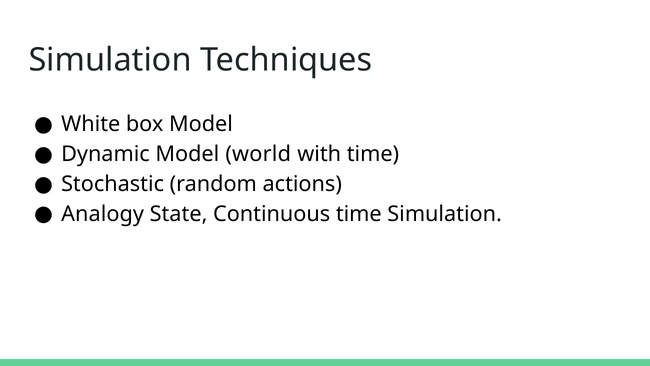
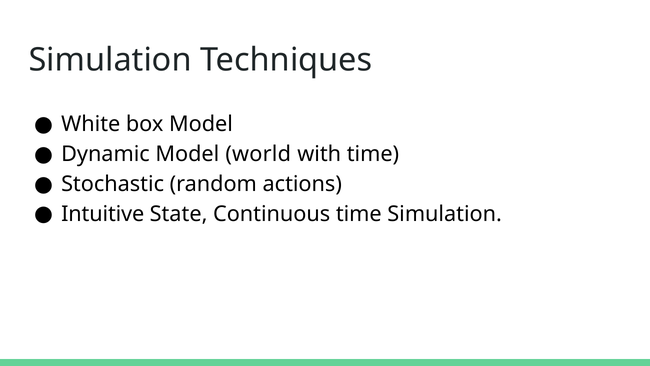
Analogy: Analogy -> Intuitive (103, 214)
